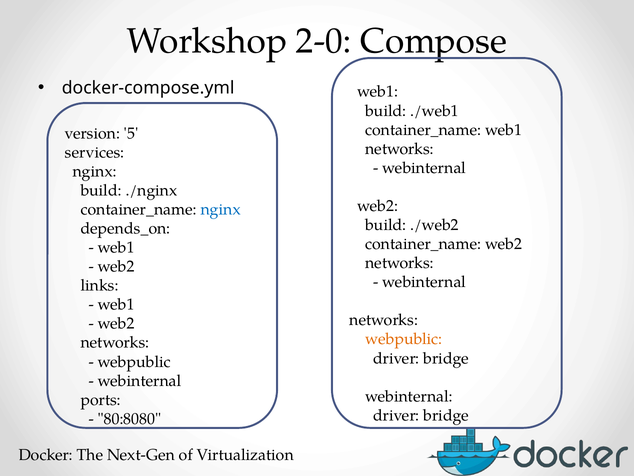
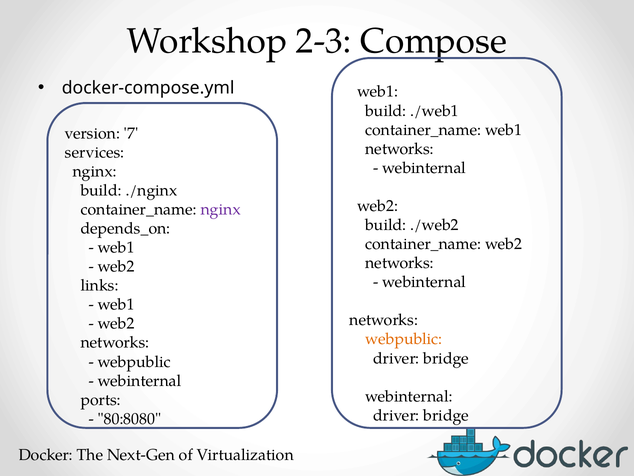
2-0: 2-0 -> 2-3 (324, 41)
5: 5 -> 7 (131, 133)
nginx colour: blue -> purple (221, 209)
